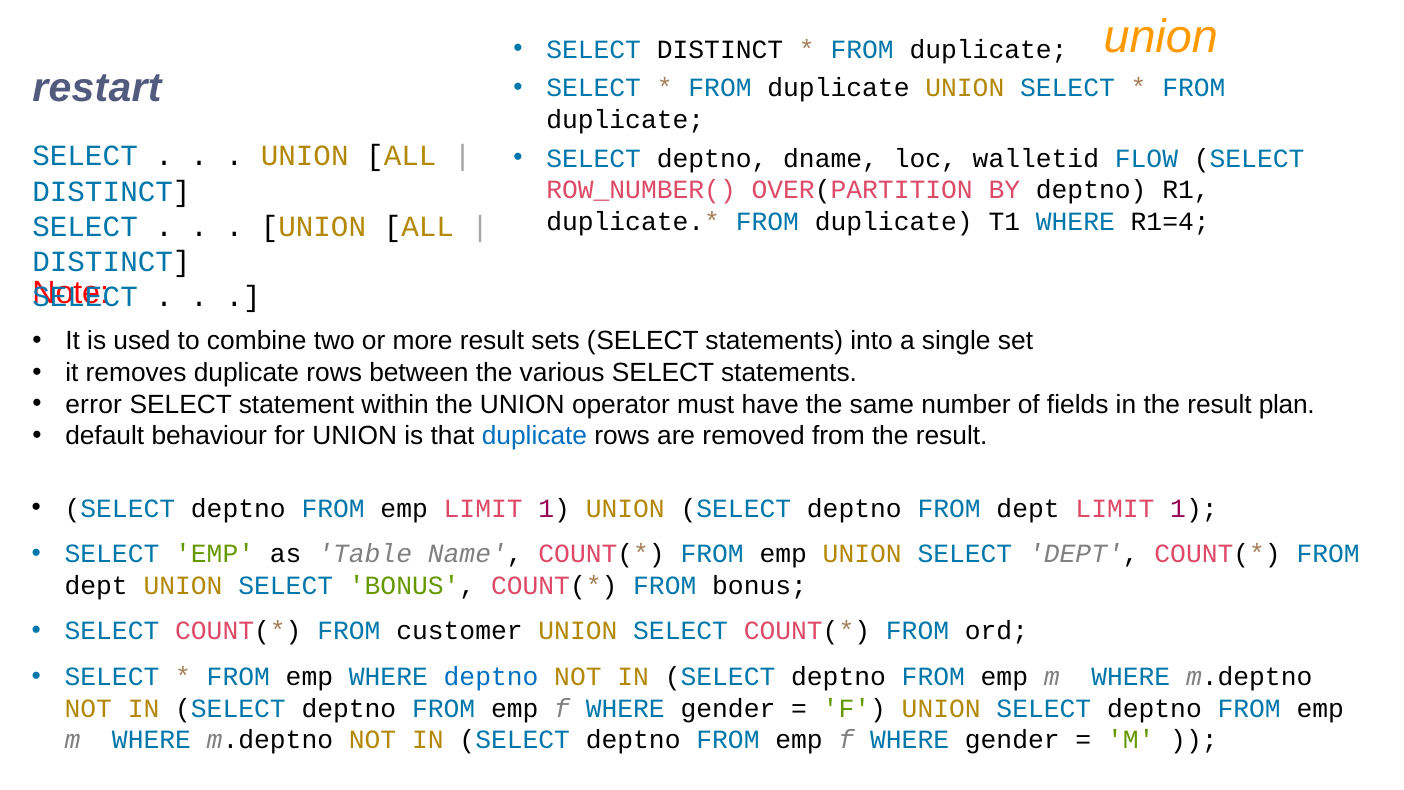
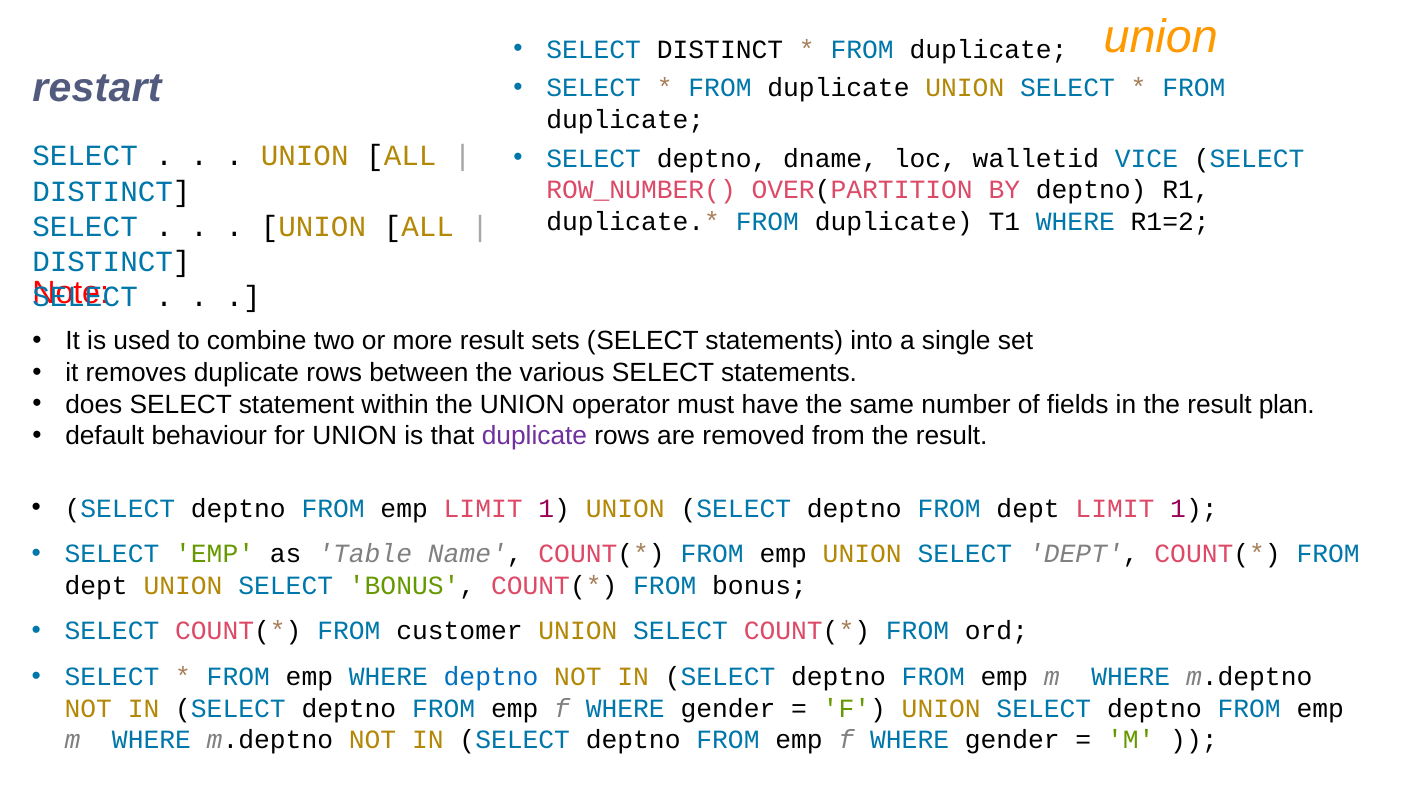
FLOW: FLOW -> VICE (1146, 158)
R1=4: R1=4 -> R1=2 (1170, 222)
error: error -> does (94, 404)
duplicate colour: blue -> purple (534, 436)
